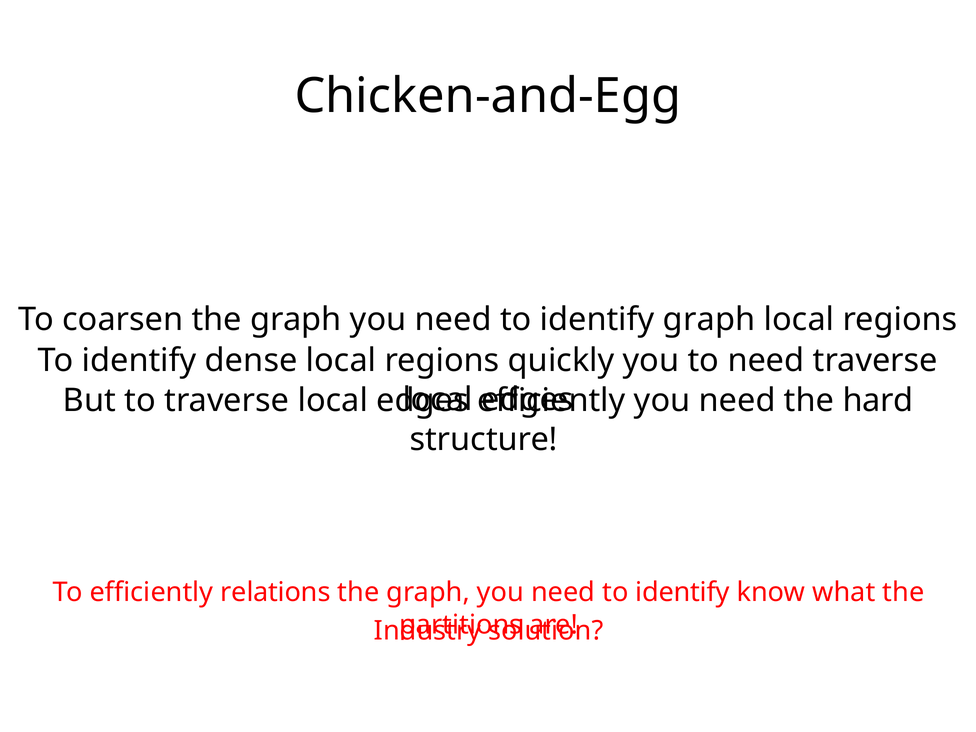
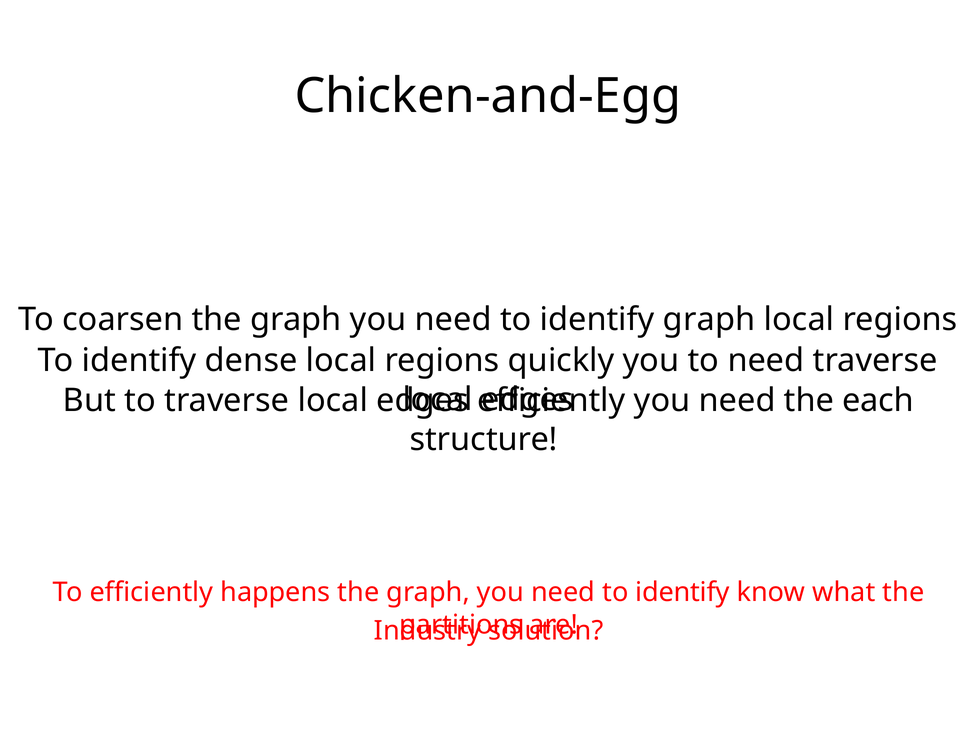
hard: hard -> each (878, 401)
relations: relations -> happens (275, 592)
